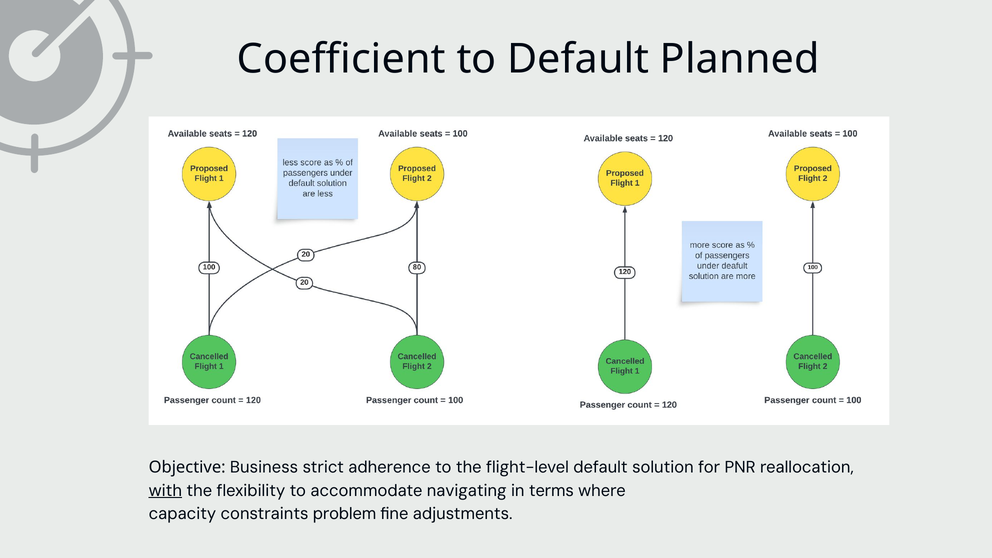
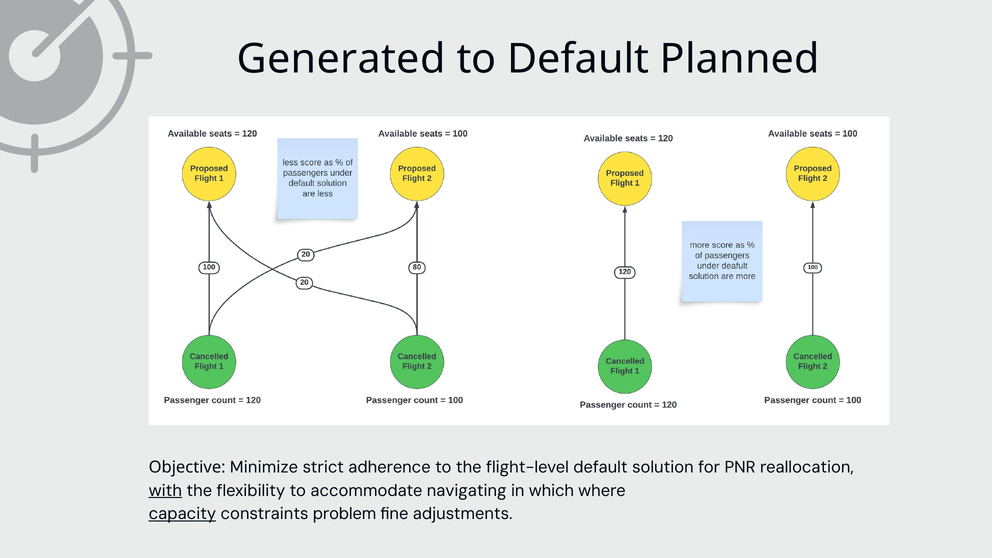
Coefficient: Coefficient -> Generated (341, 59)
Business: Business -> Minimize (264, 467)
terms: terms -> which (551, 491)
capacity underline: none -> present (182, 514)
